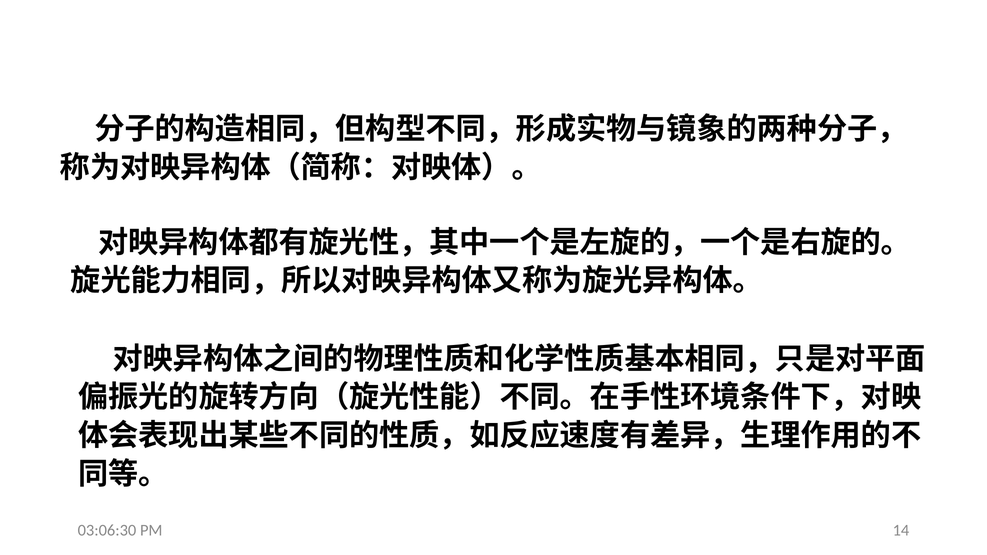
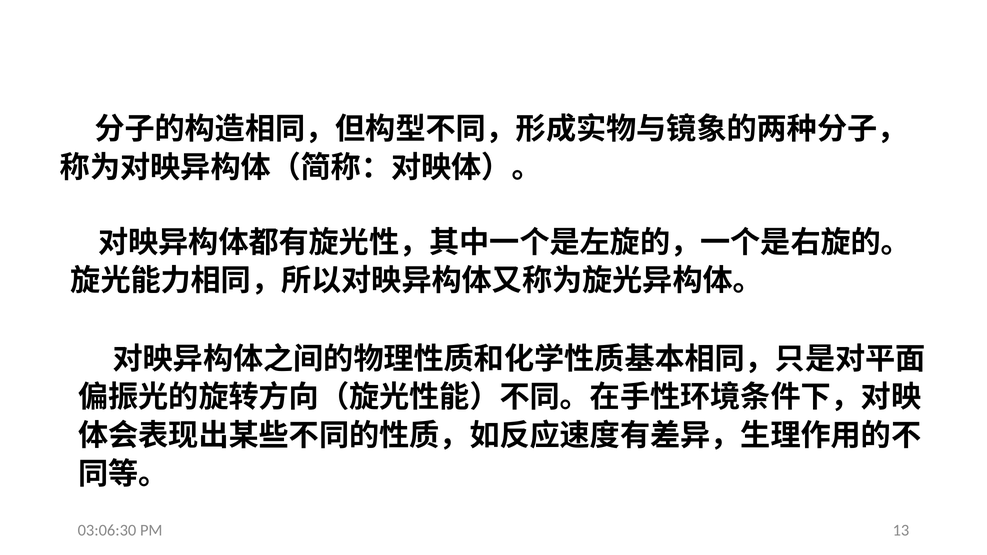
14: 14 -> 13 (901, 530)
